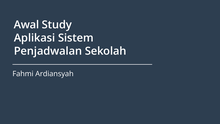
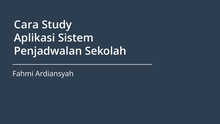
Awal: Awal -> Cara (26, 25)
